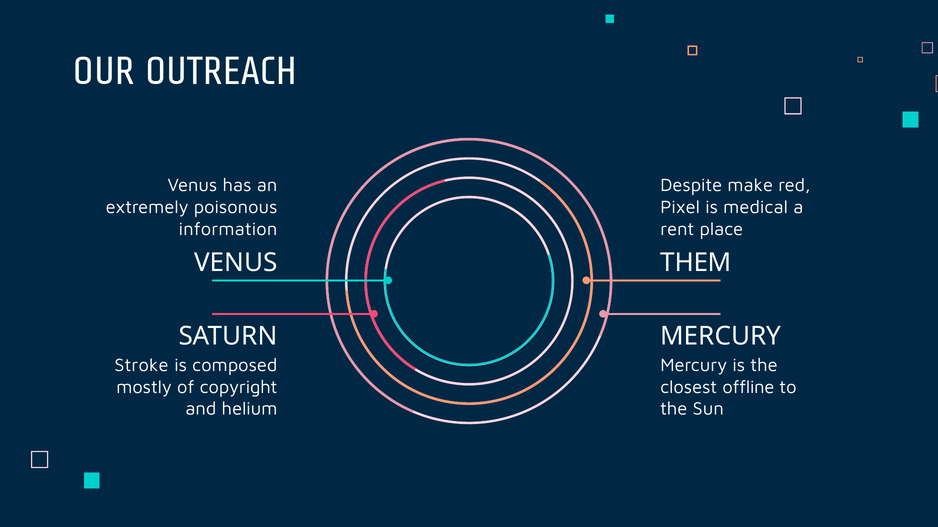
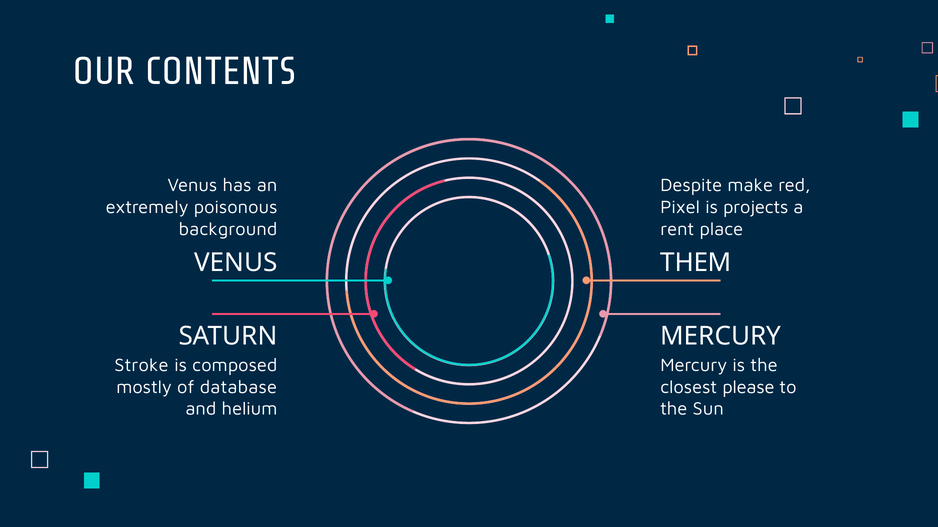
OUTREACH: OUTREACH -> CONTENTS (221, 71)
medical: medical -> projects (756, 207)
information: information -> background (228, 229)
copyright: copyright -> database (238, 387)
offline: offline -> please (748, 387)
